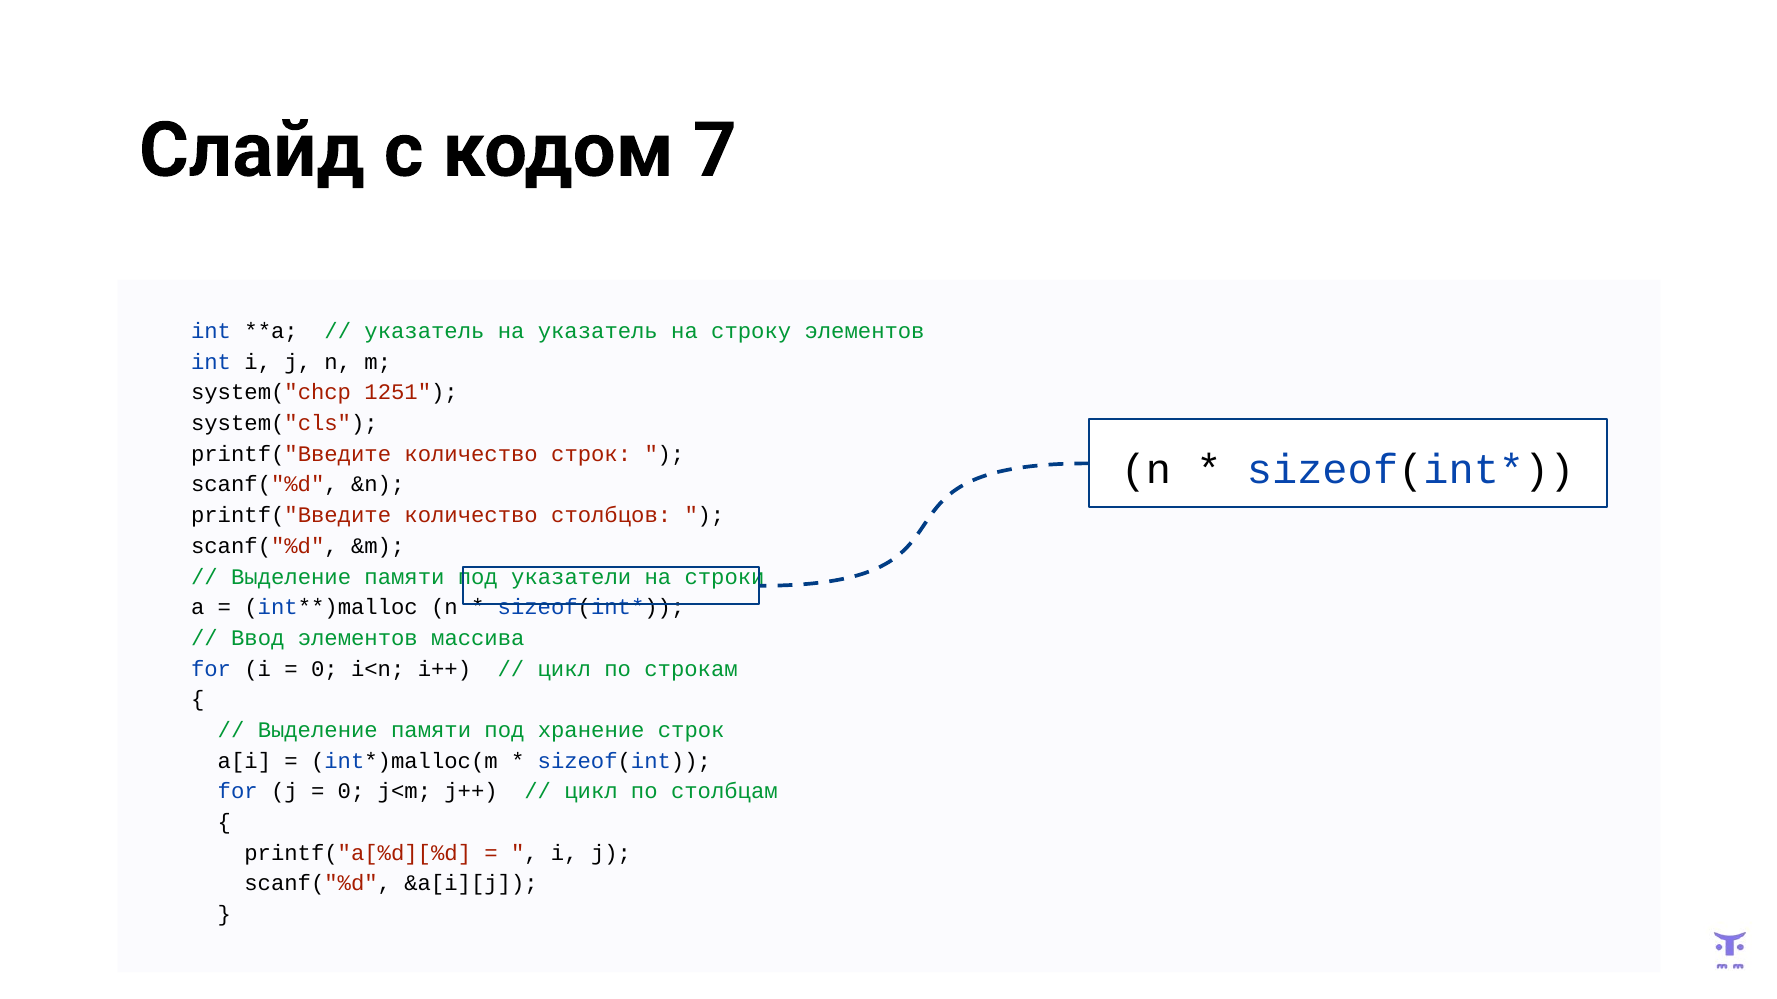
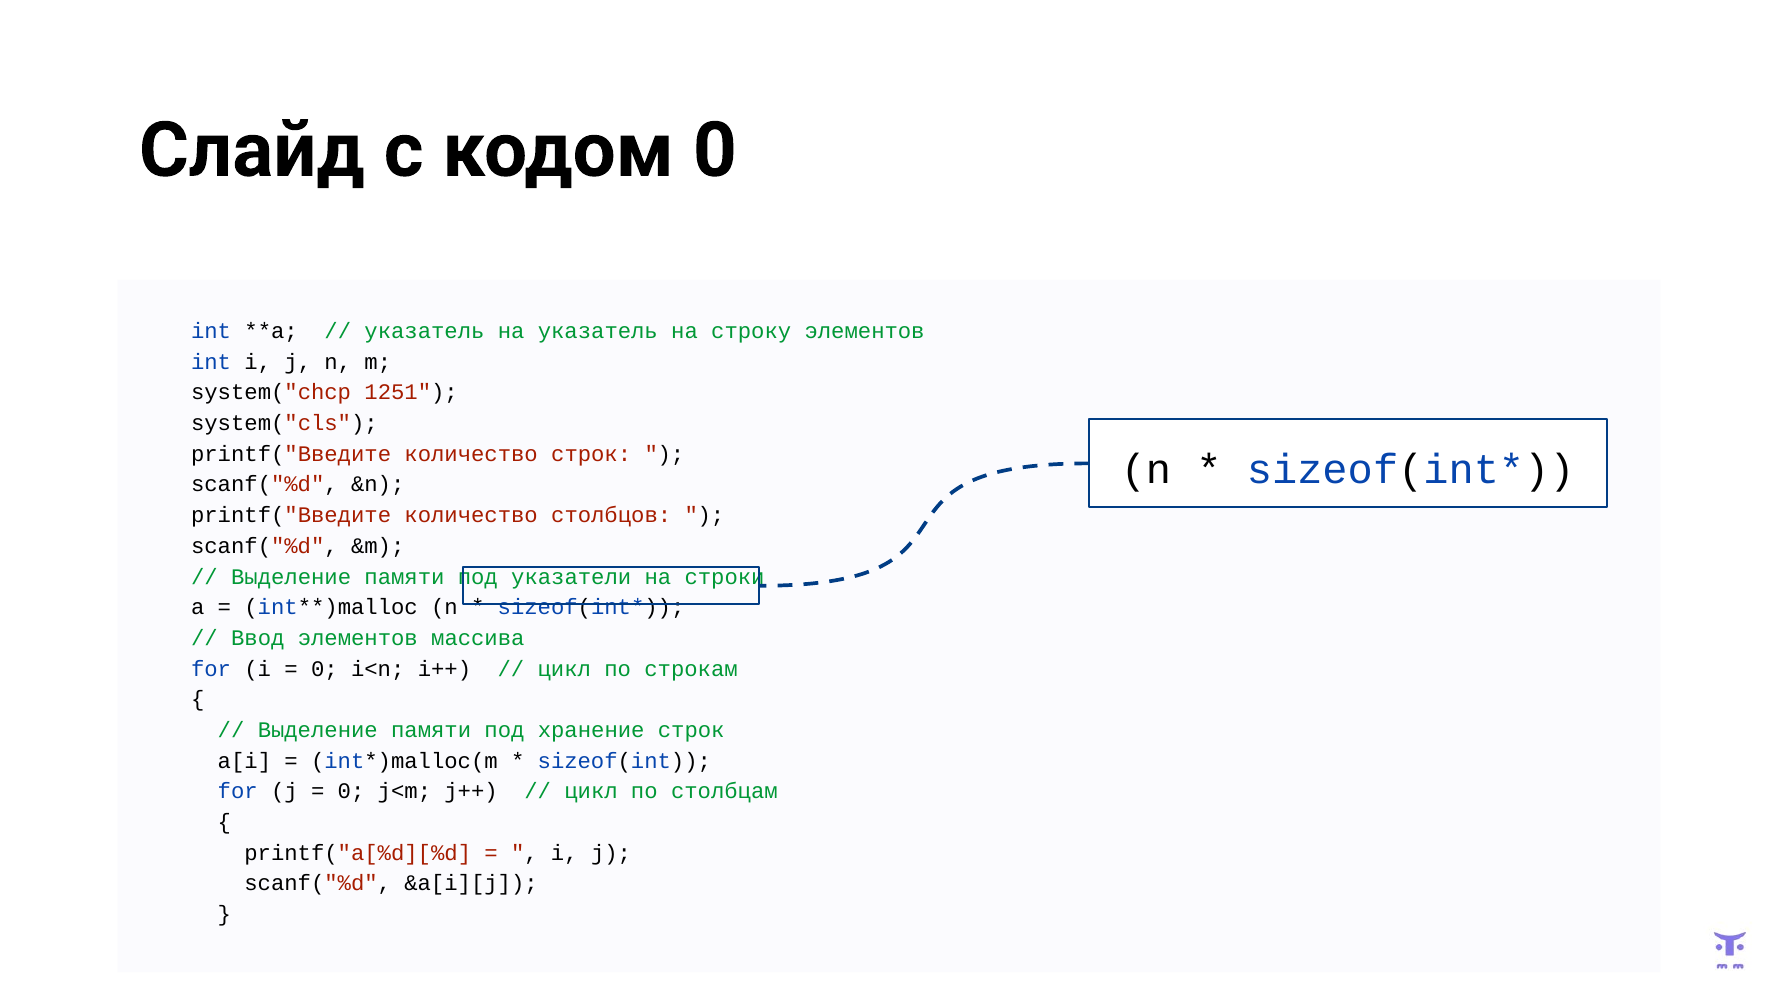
кодом 7: 7 -> 0 (715, 151)
